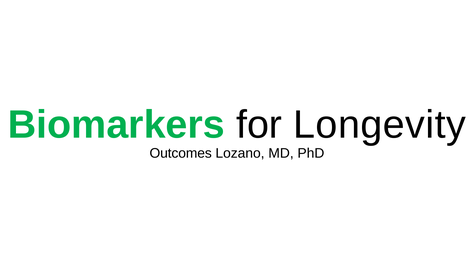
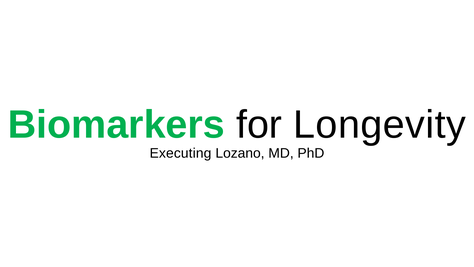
Outcomes: Outcomes -> Executing (181, 153)
